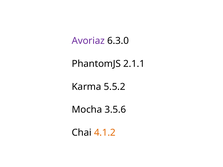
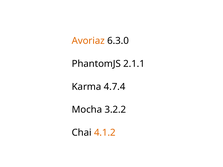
Avoriaz colour: purple -> orange (88, 41)
5.5.2: 5.5.2 -> 4.7.4 (115, 87)
3.5.6: 3.5.6 -> 3.2.2 (115, 110)
